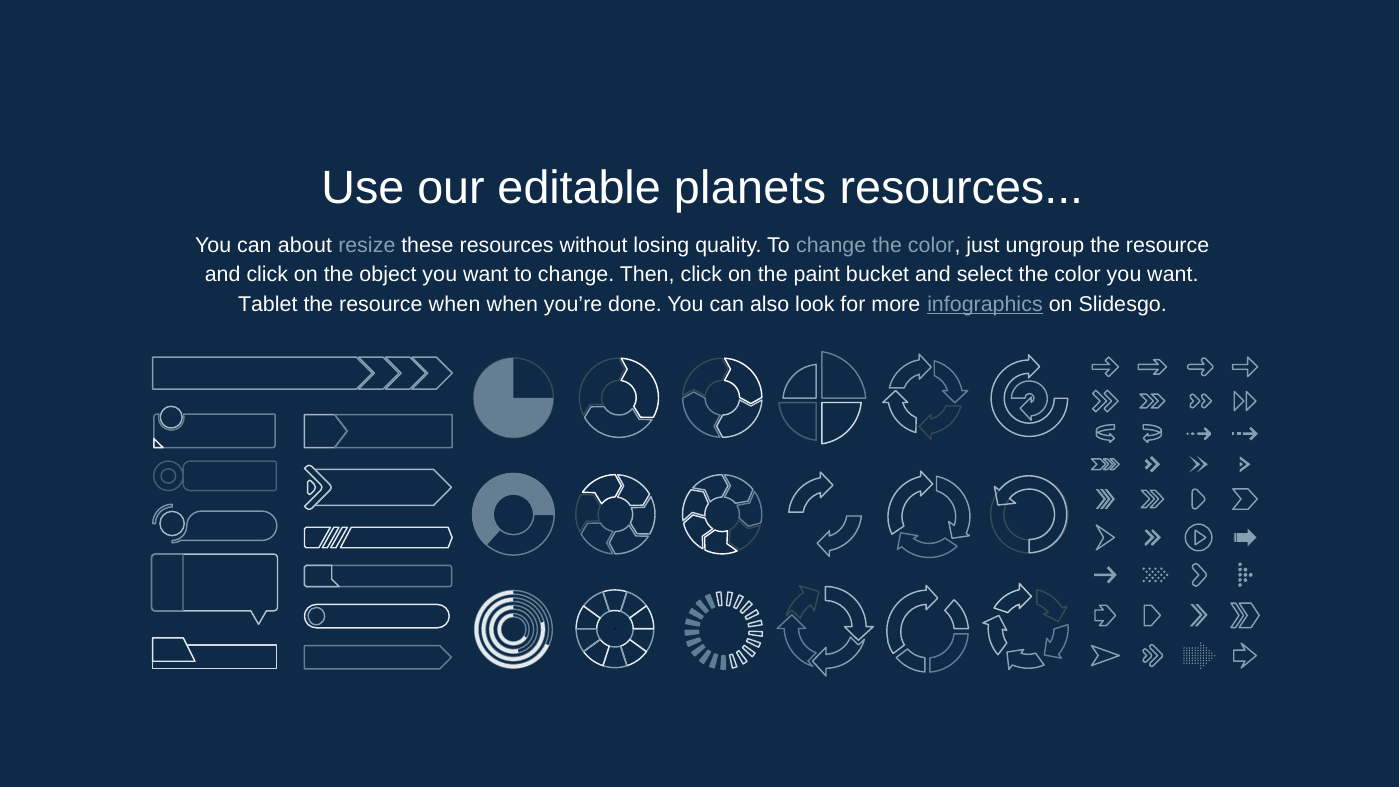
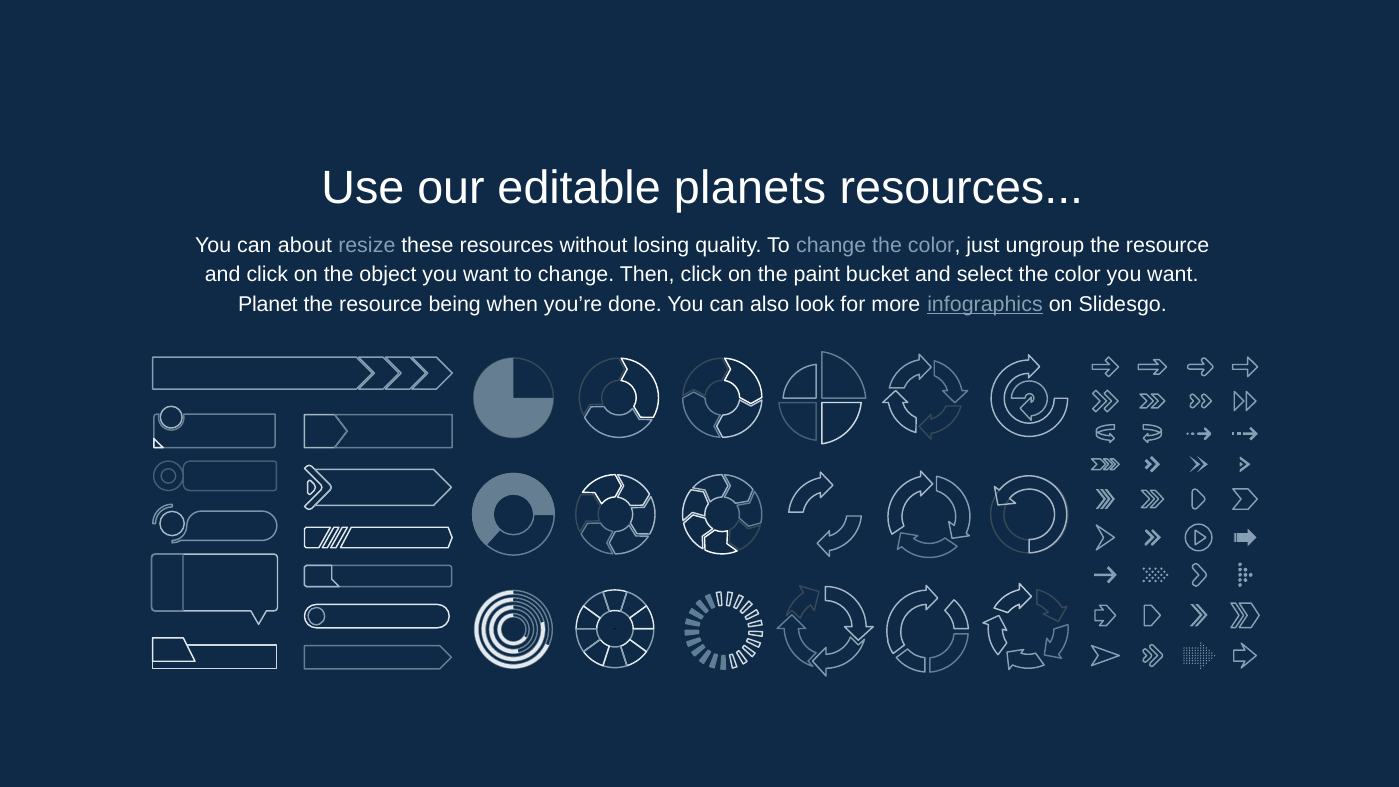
Tablet: Tablet -> Planet (268, 304)
resource when: when -> being (455, 304)
